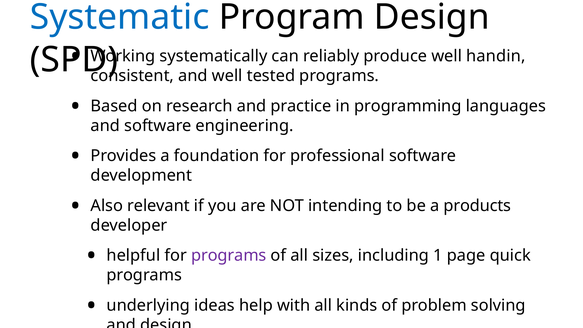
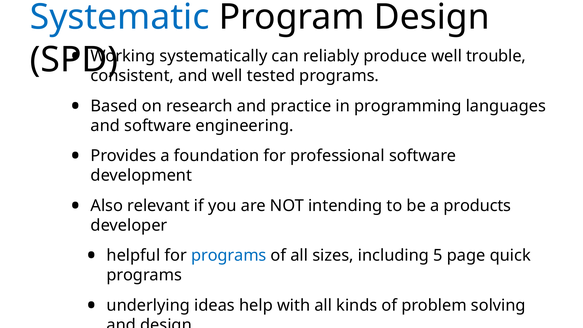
handin: handin -> trouble (496, 56)
programs colour: purple -> blue (229, 256)
1: 1 -> 5 (438, 256)
